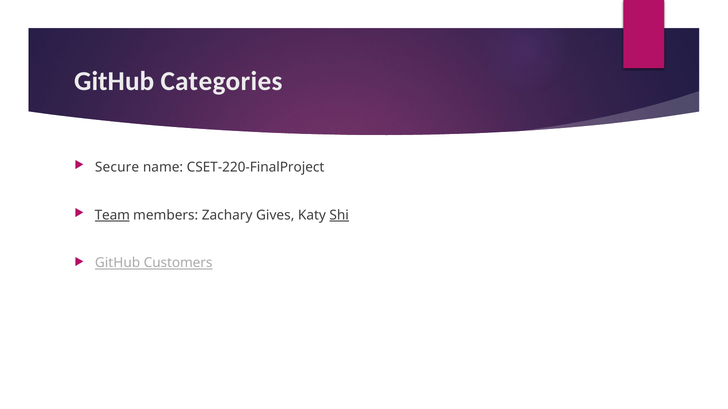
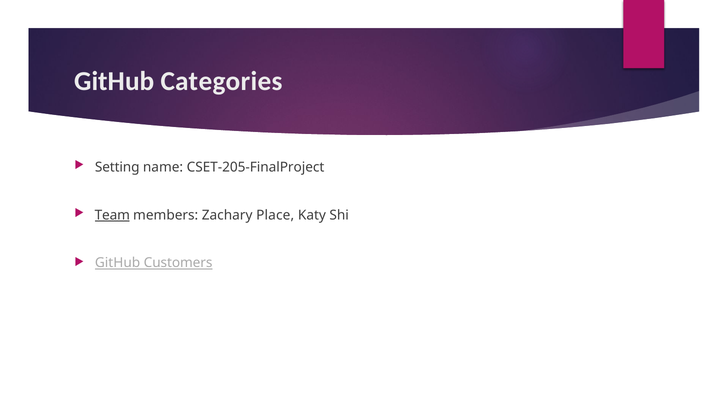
Secure: Secure -> Setting (117, 167)
CSET-220-FinalProject: CSET-220-FinalProject -> CSET-205-FinalProject (256, 167)
Gives: Gives -> Place (275, 215)
Shi underline: present -> none (339, 215)
